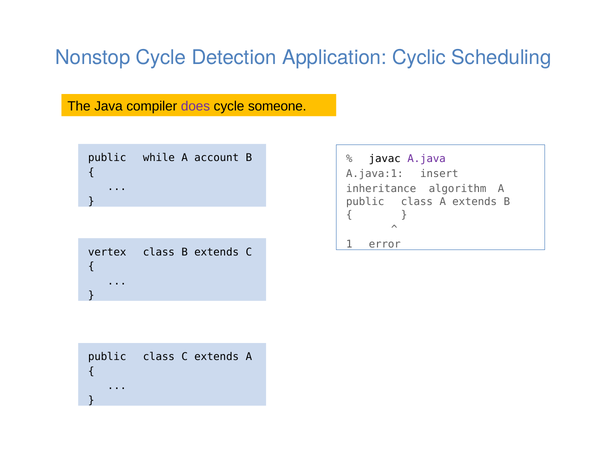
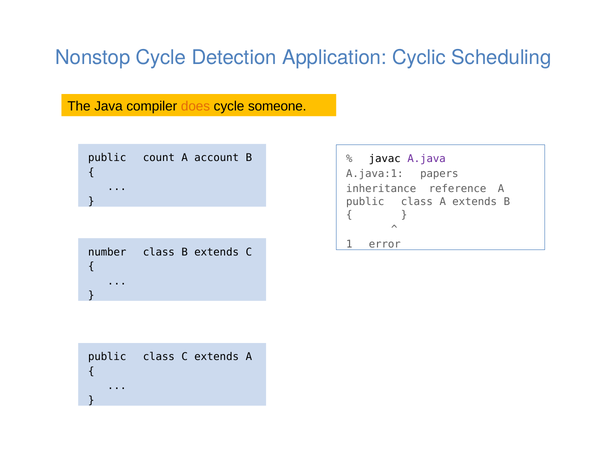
does colour: purple -> orange (195, 106)
while: while -> count (159, 158)
insert: insert -> papers (439, 174)
algorithm: algorithm -> reference (458, 189)
vertex: vertex -> number (107, 252)
